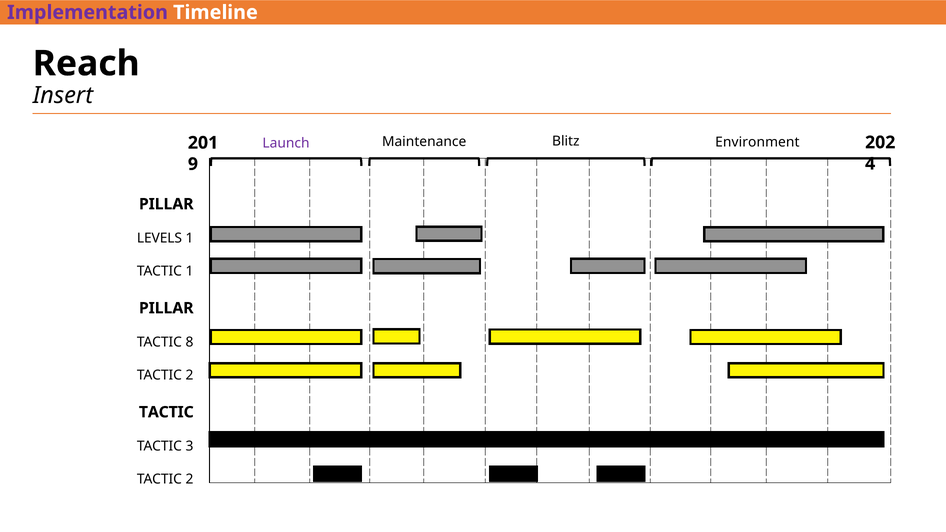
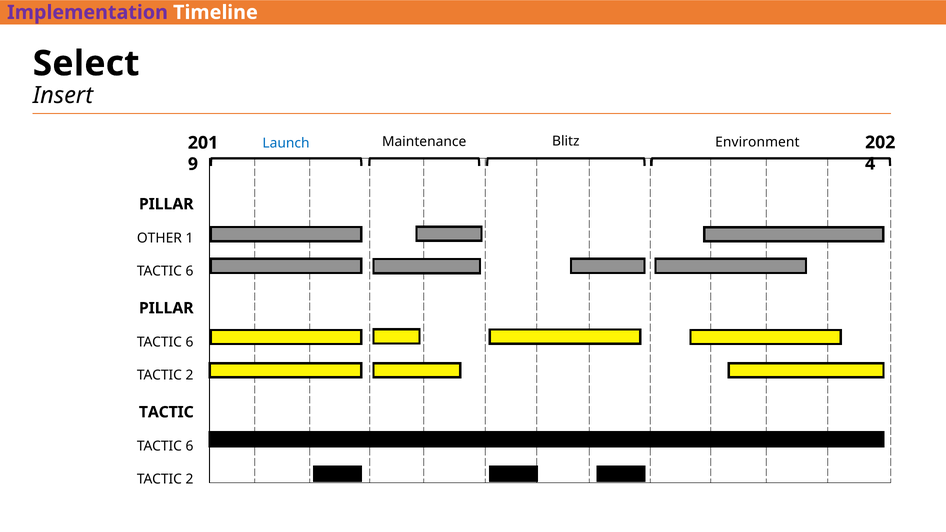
Reach: Reach -> Select (86, 64)
Launch colour: purple -> blue (286, 143)
LEVELS: LEVELS -> OTHER (159, 238)
1: 1 -> 6 (190, 271)
8: 8 -> 6 (190, 342)
3: 3 -> 6 (190, 446)
